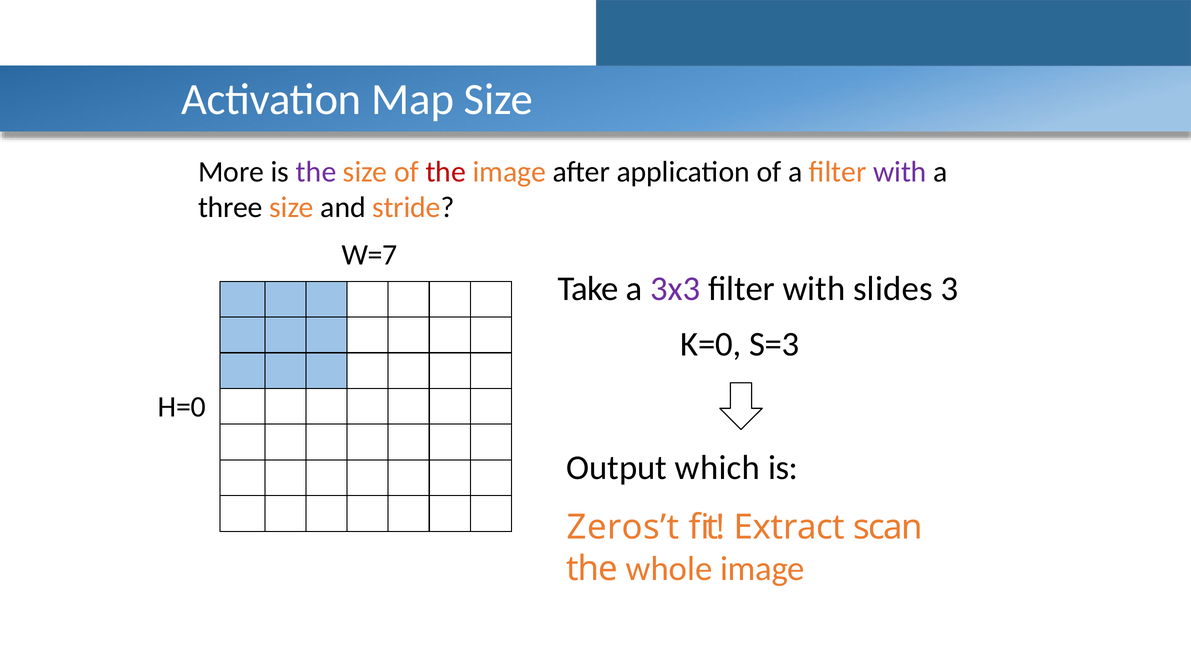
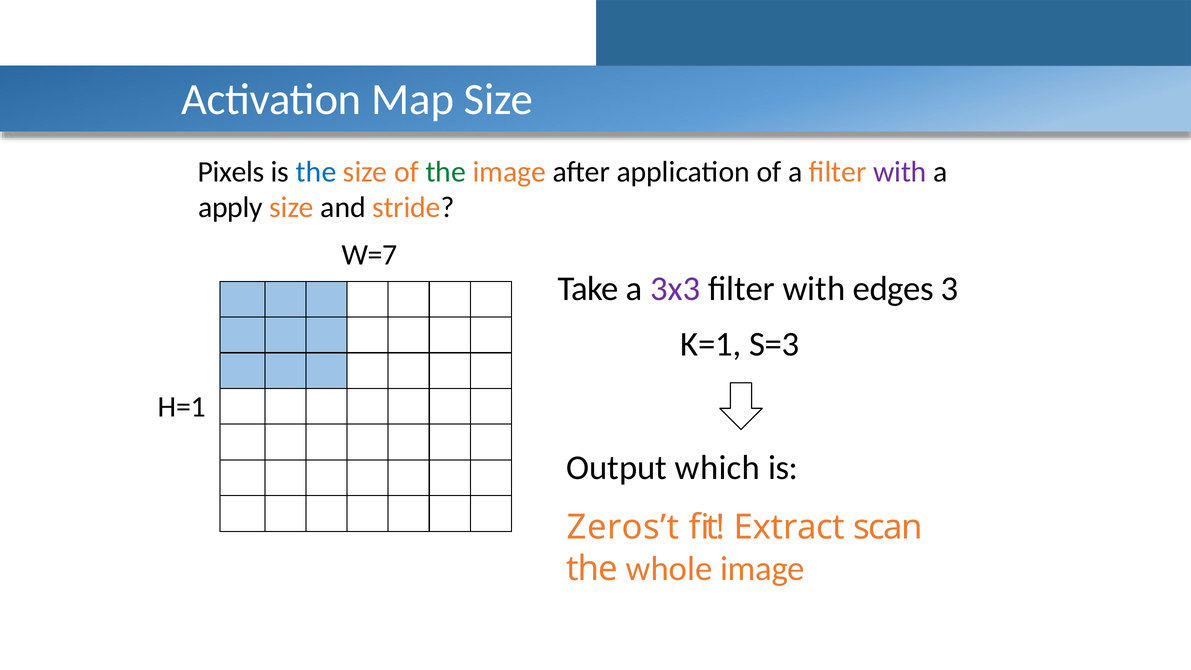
More: More -> Pixels (231, 172)
the colour: purple -> blue (316, 172)
the colour: red -> green (446, 172)
three: three -> apply (230, 208)
slides: slides -> edges (893, 289)
K=0: K=0 -> K=1 (711, 344)
H=0: H=0 -> H=1 (182, 407)
